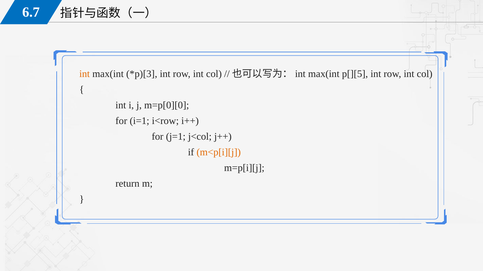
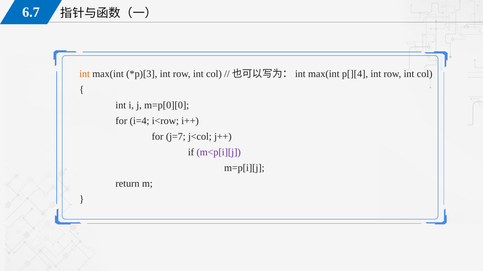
p[][5: p[][5 -> p[][4 (355, 74)
i=1: i=1 -> i=4 (140, 121)
j=1: j=1 -> j=7 (176, 137)
m<p[i][j colour: orange -> purple (219, 153)
